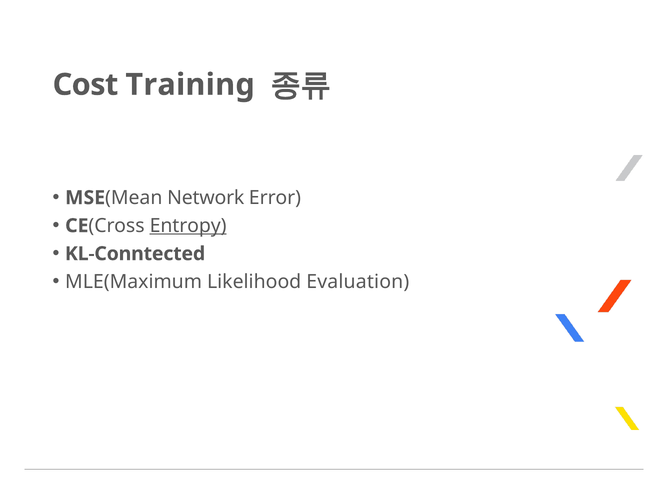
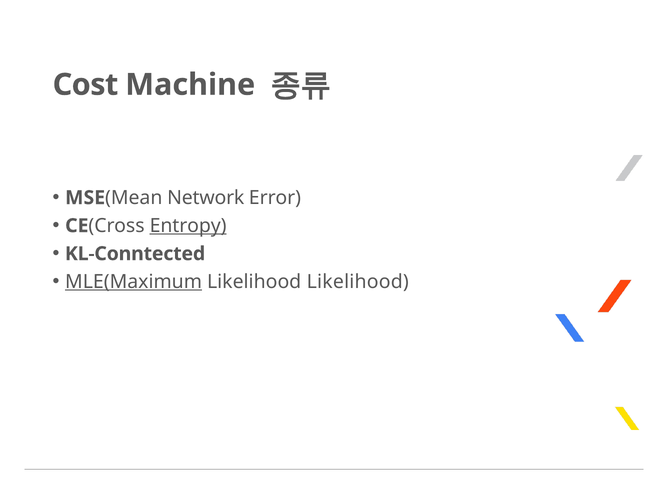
Training: Training -> Machine (190, 85)
MLE(Maximum underline: none -> present (134, 282)
Likelihood Evaluation: Evaluation -> Likelihood (358, 282)
